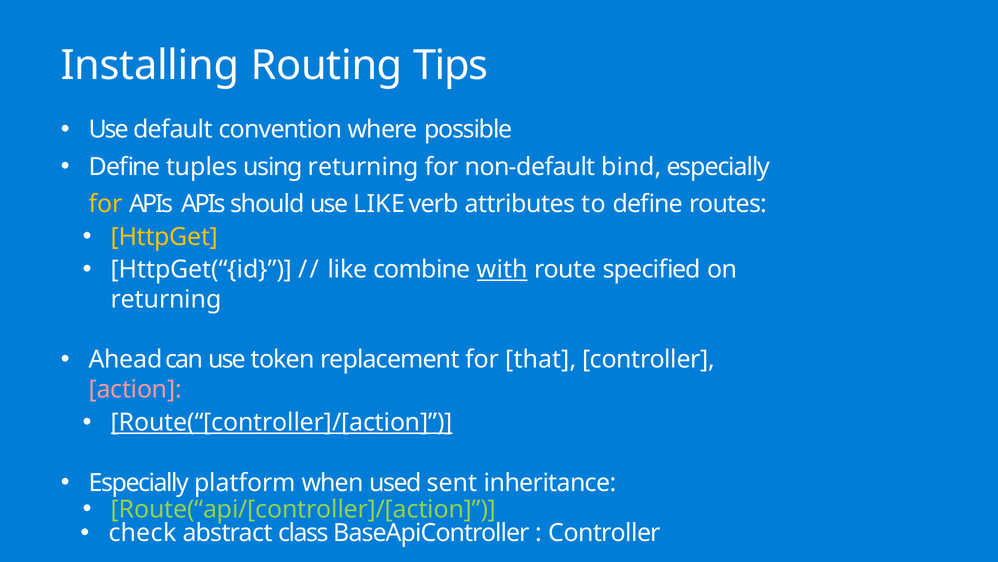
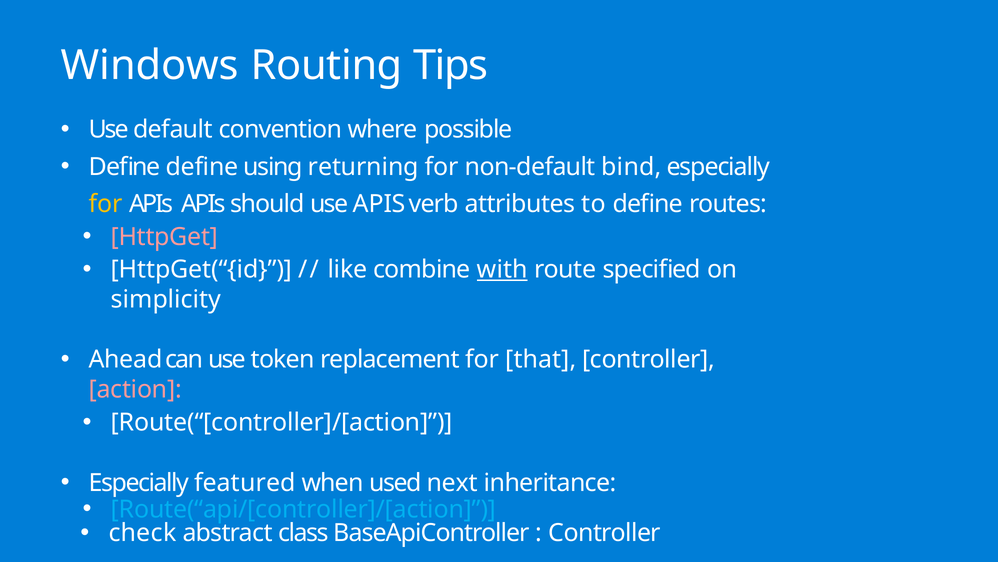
Installing: Installing -> Windows (150, 65)
Define tuples: tuples -> define (202, 167)
use LIKE: LIKE -> APIS (379, 204)
HttpGet colour: yellow -> pink (164, 237)
returning: returning -> simplicity (166, 299)
Route(“[controller]/[action underline: present -> none (282, 422)
platform: platform -> featured (245, 482)
sent: sent -> next (452, 482)
Route(“api/[controller]/[action colour: light green -> light blue (303, 509)
